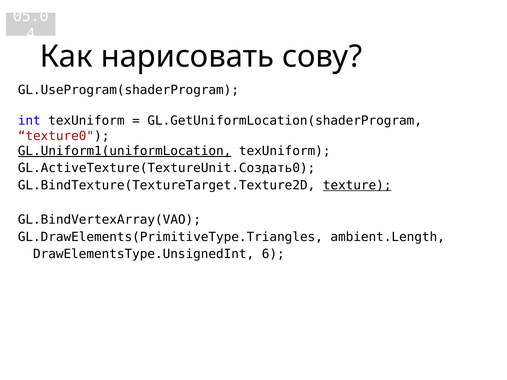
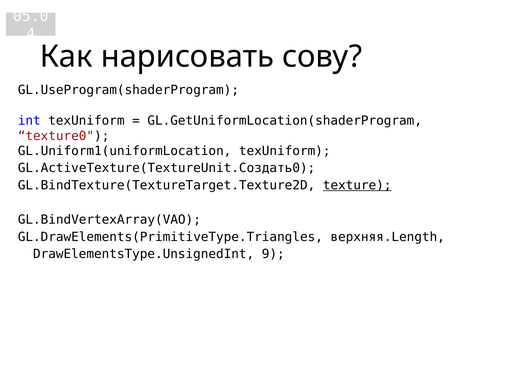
GL.Uniform1(uniformLocation underline: present -> none (125, 151)
ambient.Length: ambient.Length -> верхняя.Length (388, 237)
6: 6 -> 9 (273, 254)
